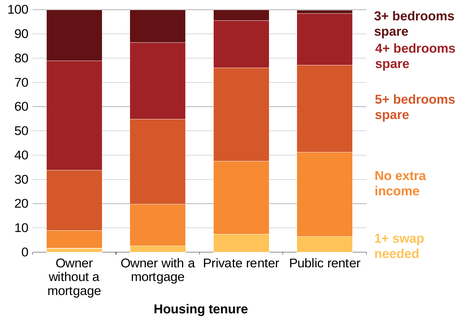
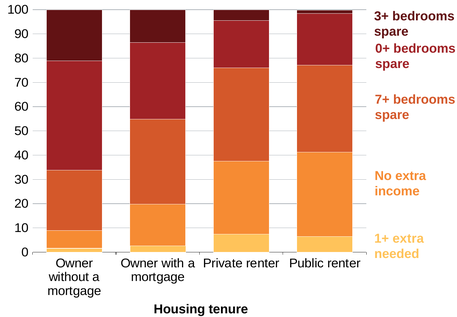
4+: 4+ -> 0+ (383, 48)
5+: 5+ -> 7+ (382, 99)
1+ swap: swap -> extra (408, 238)
